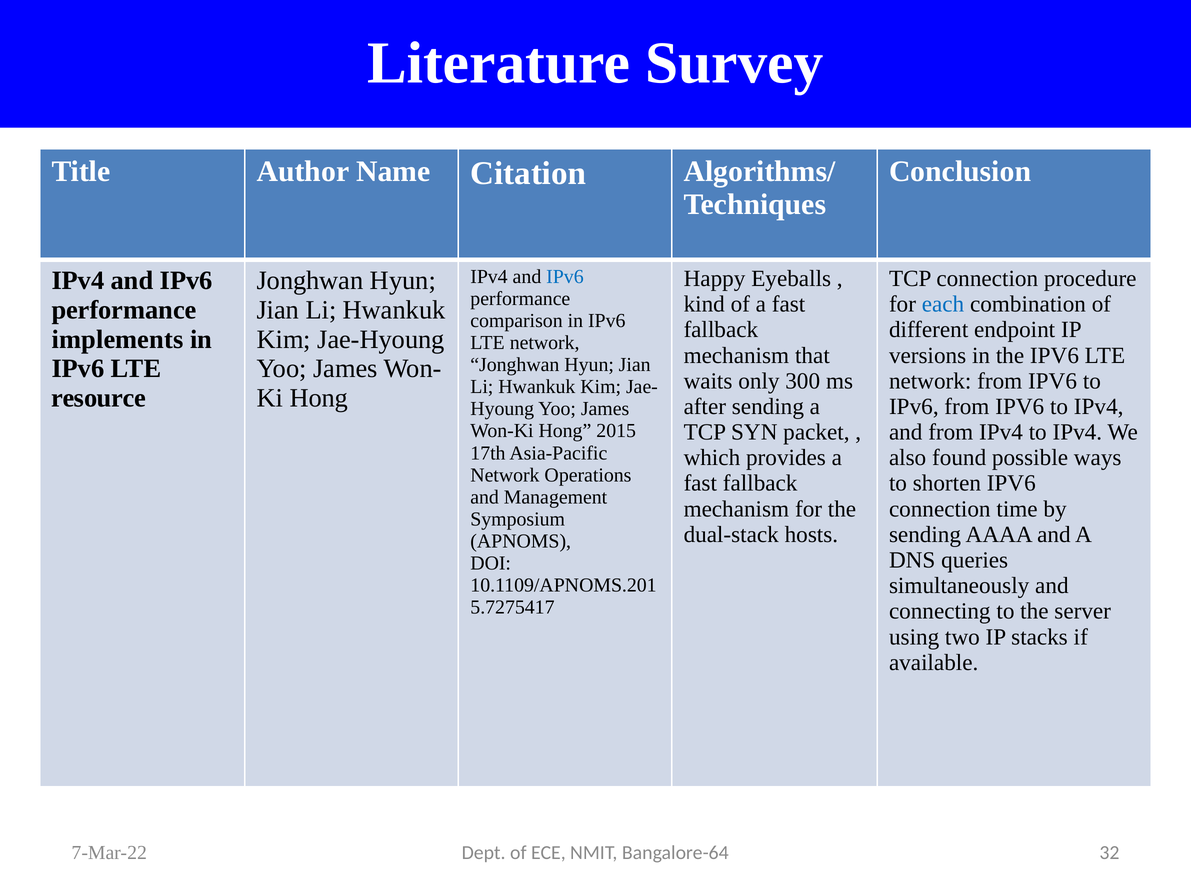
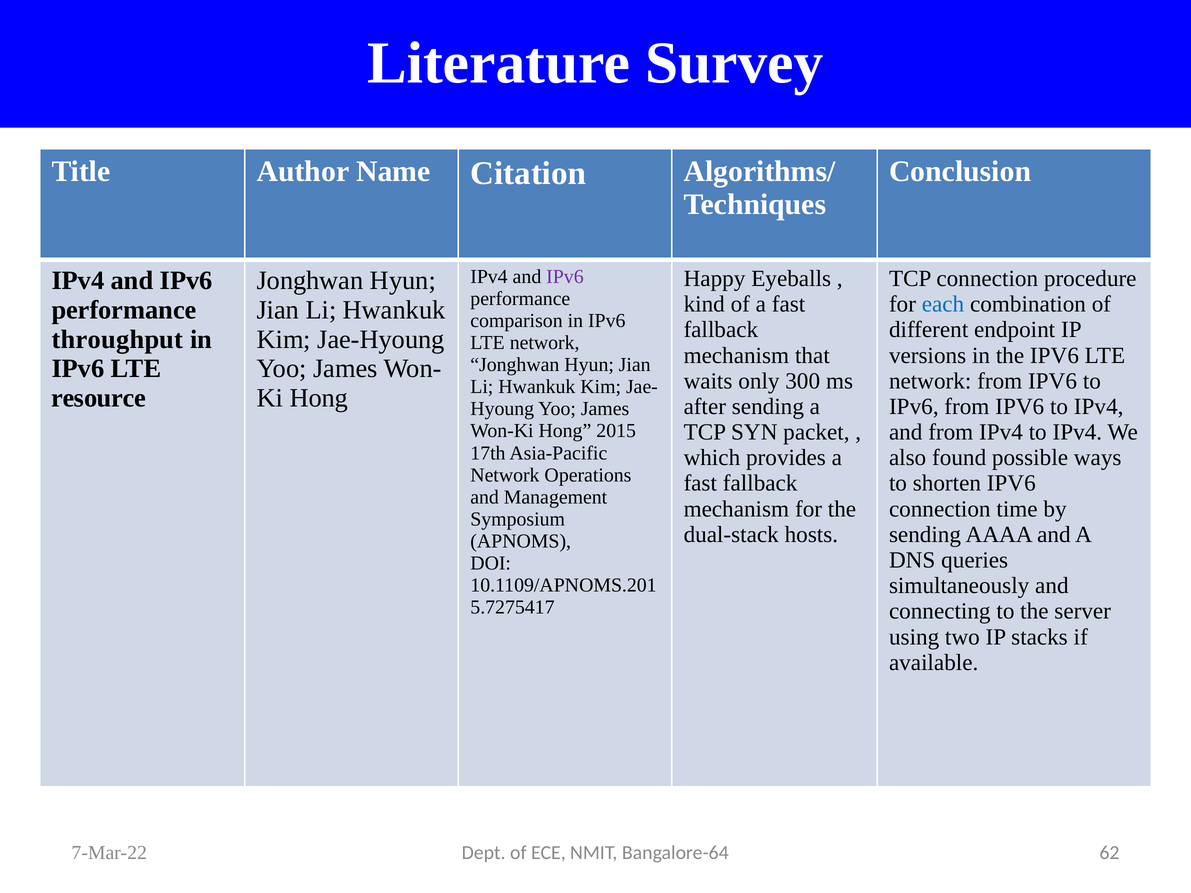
IPv6 colour: blue -> purple (565, 277)
implements: implements -> throughput (117, 339)
32: 32 -> 62 (1109, 853)
